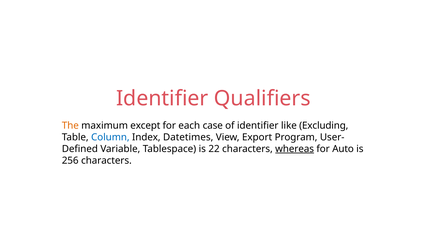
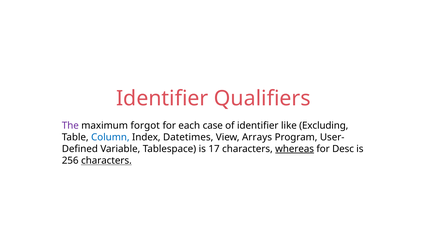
The colour: orange -> purple (70, 126)
except: except -> forgot (145, 126)
Export: Export -> Arrays (257, 137)
22: 22 -> 17 (214, 149)
Auto: Auto -> Desc (343, 149)
characters underline: none -> present (106, 161)
